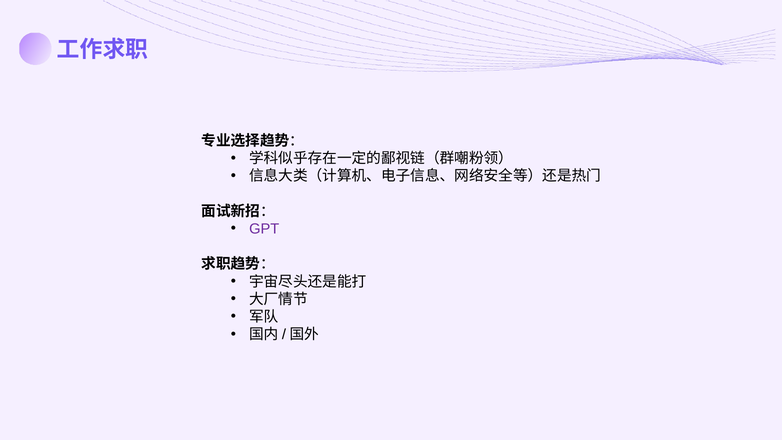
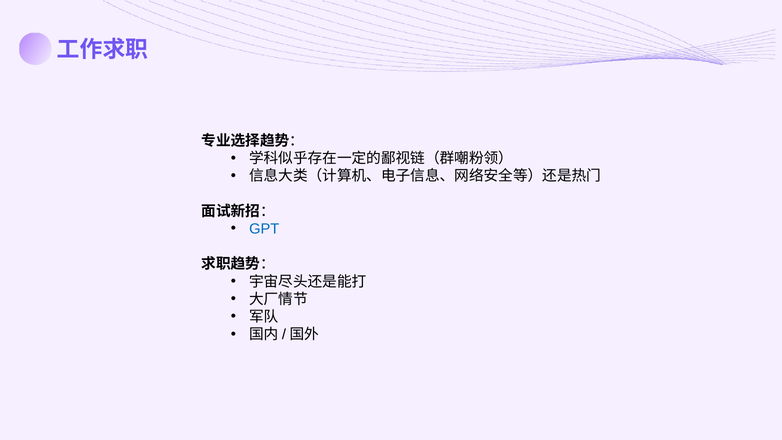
GPT colour: purple -> blue (264, 229)
